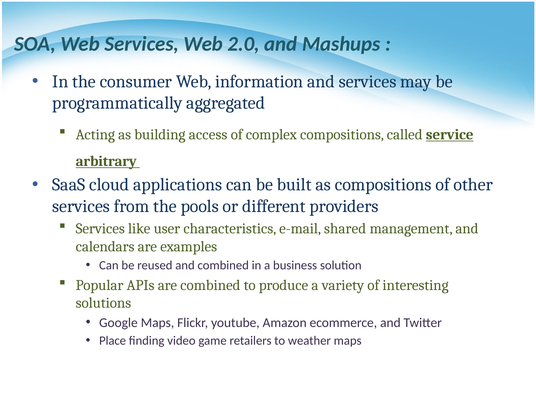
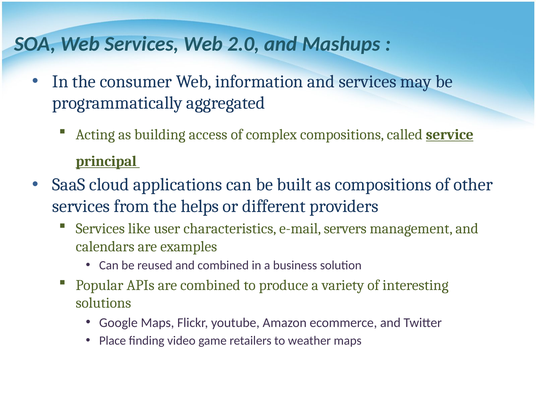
arbitrary: arbitrary -> principal (106, 161)
pools: pools -> helps (200, 206)
shared: shared -> servers (345, 229)
